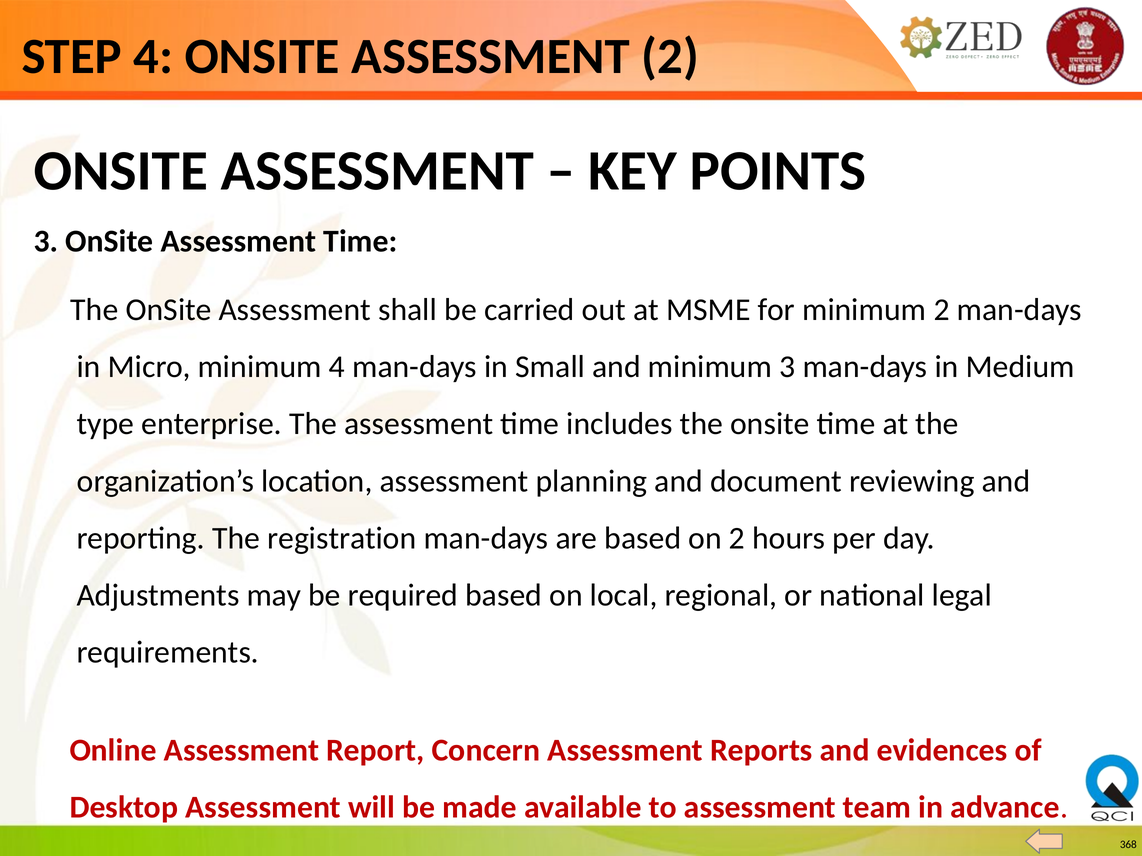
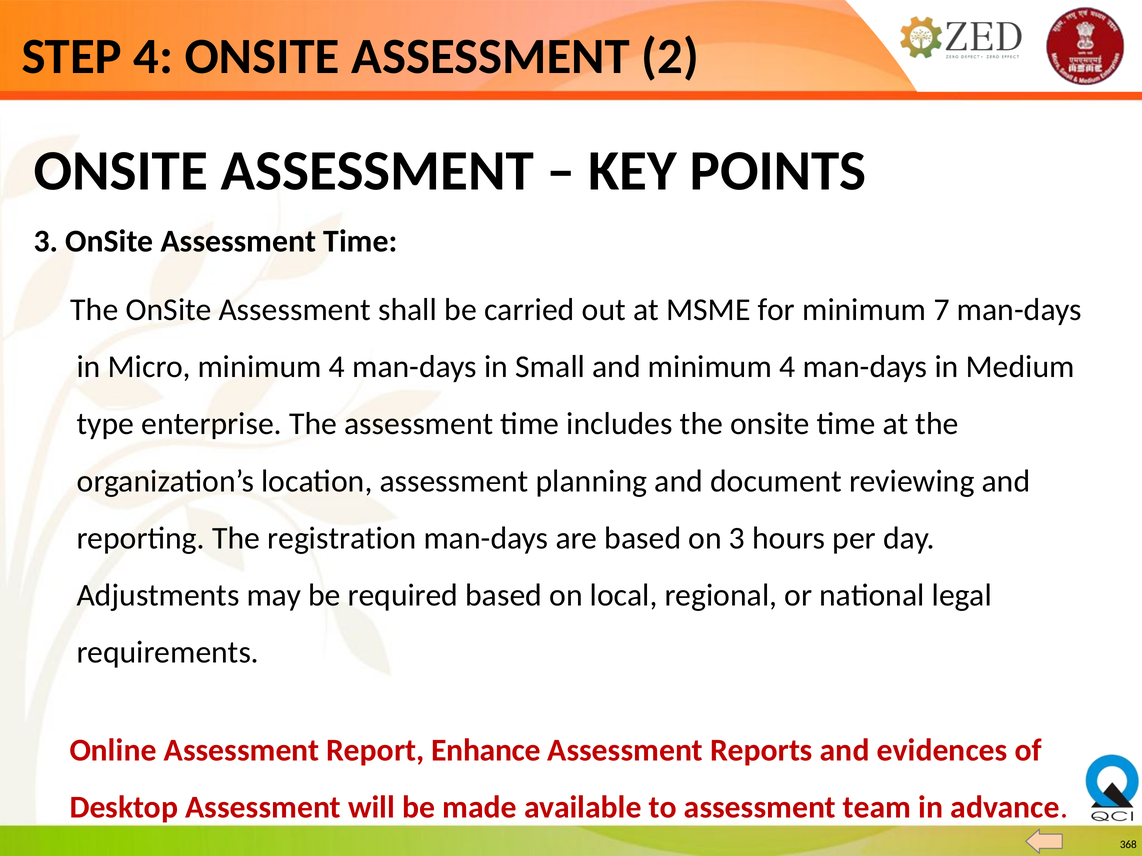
minimum 2: 2 -> 7 (942, 310)
and minimum 3: 3 -> 4 (787, 367)
on 2: 2 -> 3 (737, 538)
Concern: Concern -> Enhance (486, 751)
